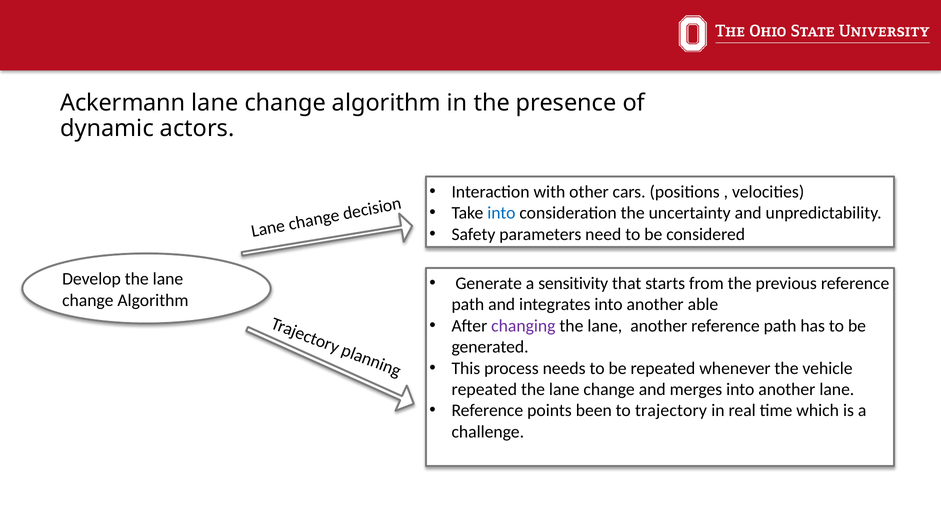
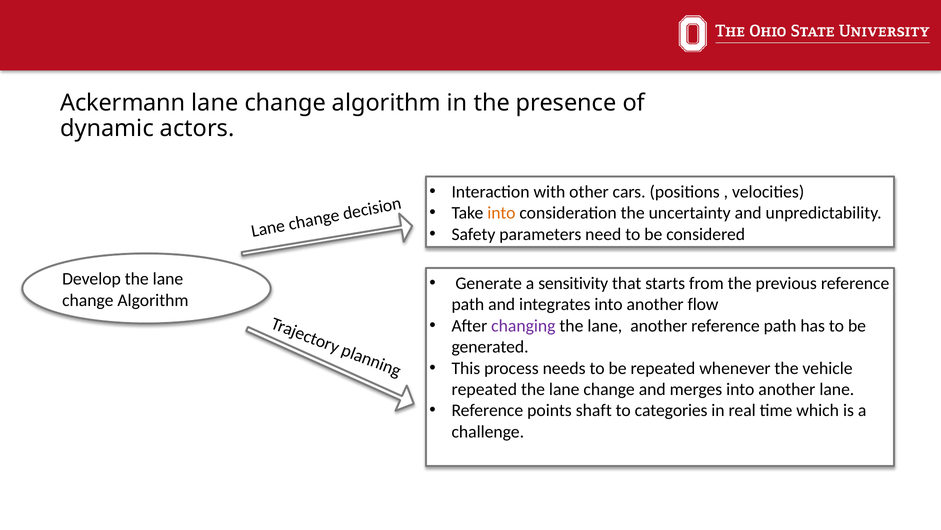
into colour: blue -> orange (501, 213)
able: able -> flow (703, 304)
been: been -> shaft (594, 410)
trajectory: trajectory -> categories (671, 410)
